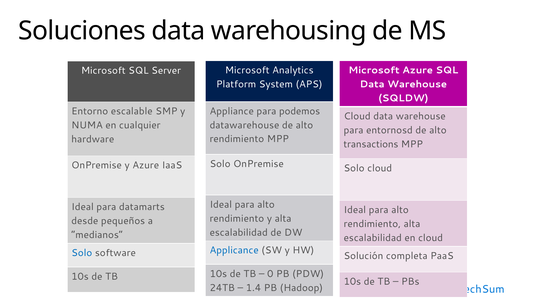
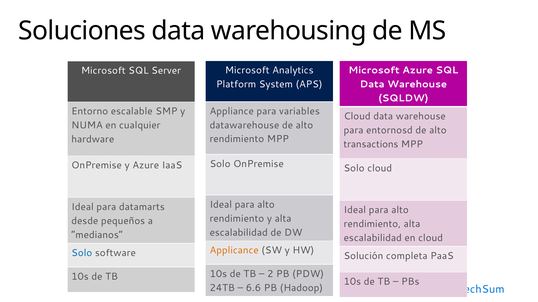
podemos: podemos -> variables (299, 111)
Applicance colour: blue -> orange (234, 251)
0: 0 -> 2 (270, 274)
1.4: 1.4 -> 6.6 (253, 288)
